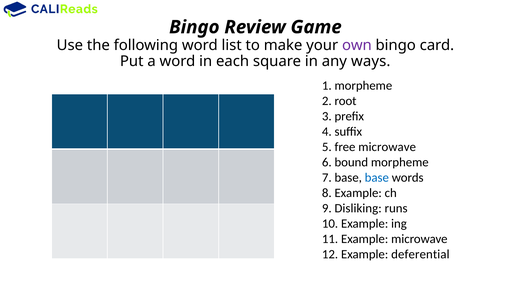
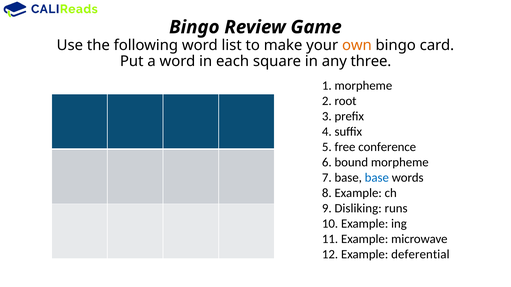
own colour: purple -> orange (357, 45)
ways: ways -> three (371, 61)
free microwave: microwave -> conference (387, 147)
